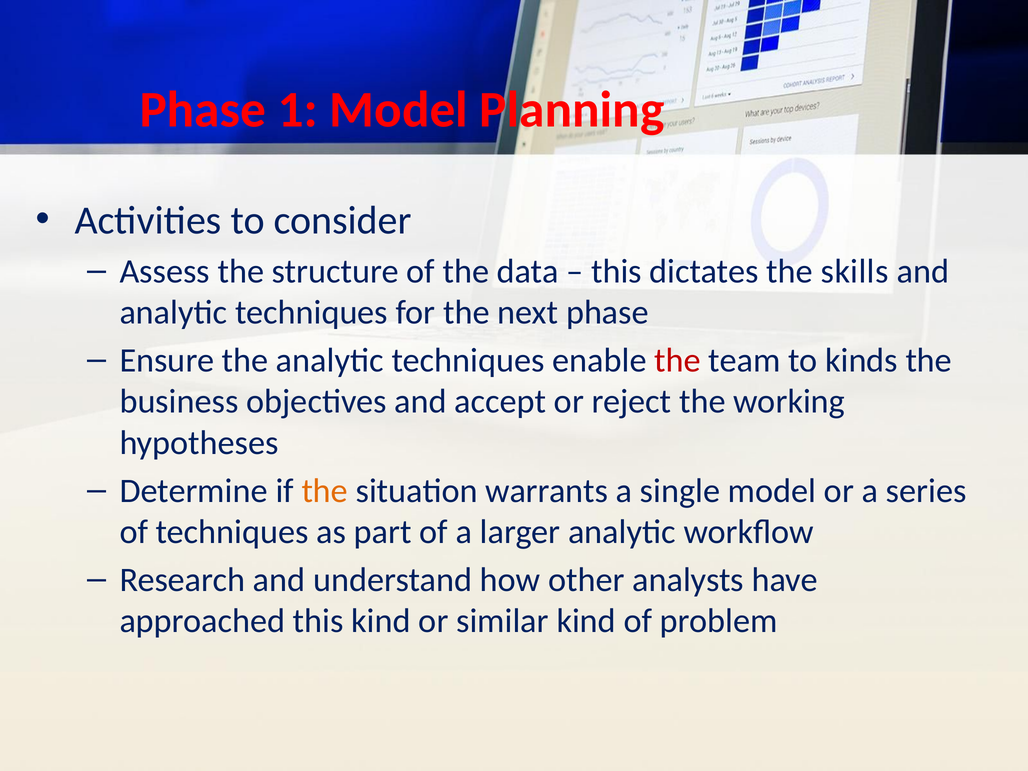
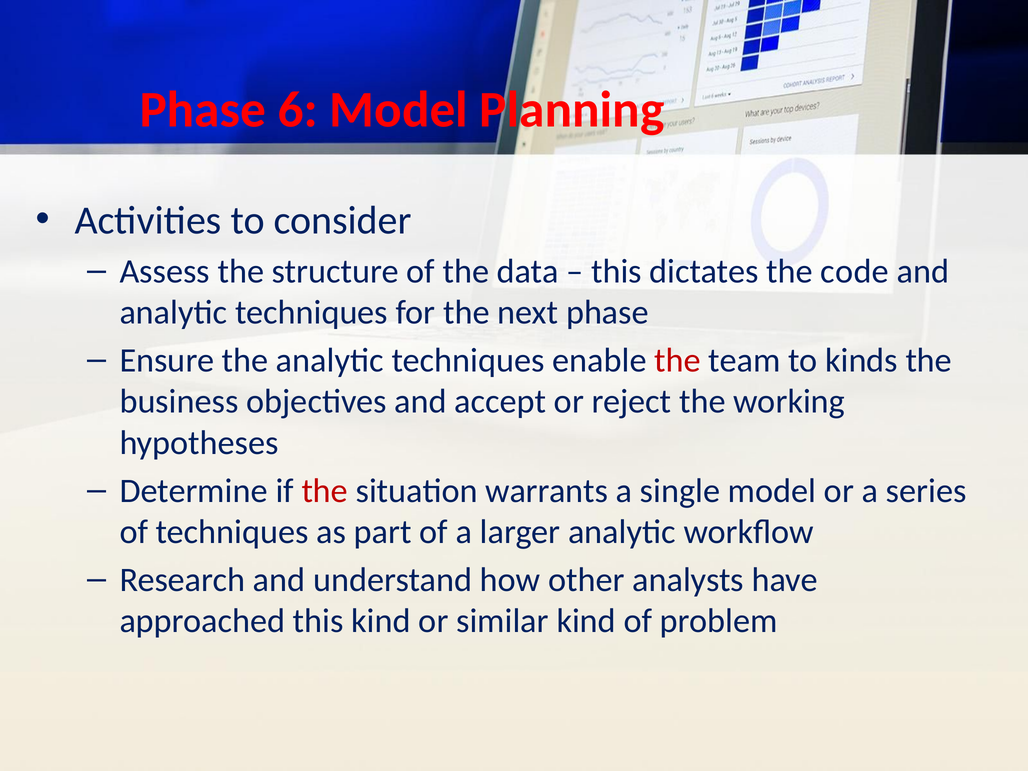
1: 1 -> 6 (298, 110)
skills: skills -> code (855, 271)
the colour: orange -> red (325, 491)
